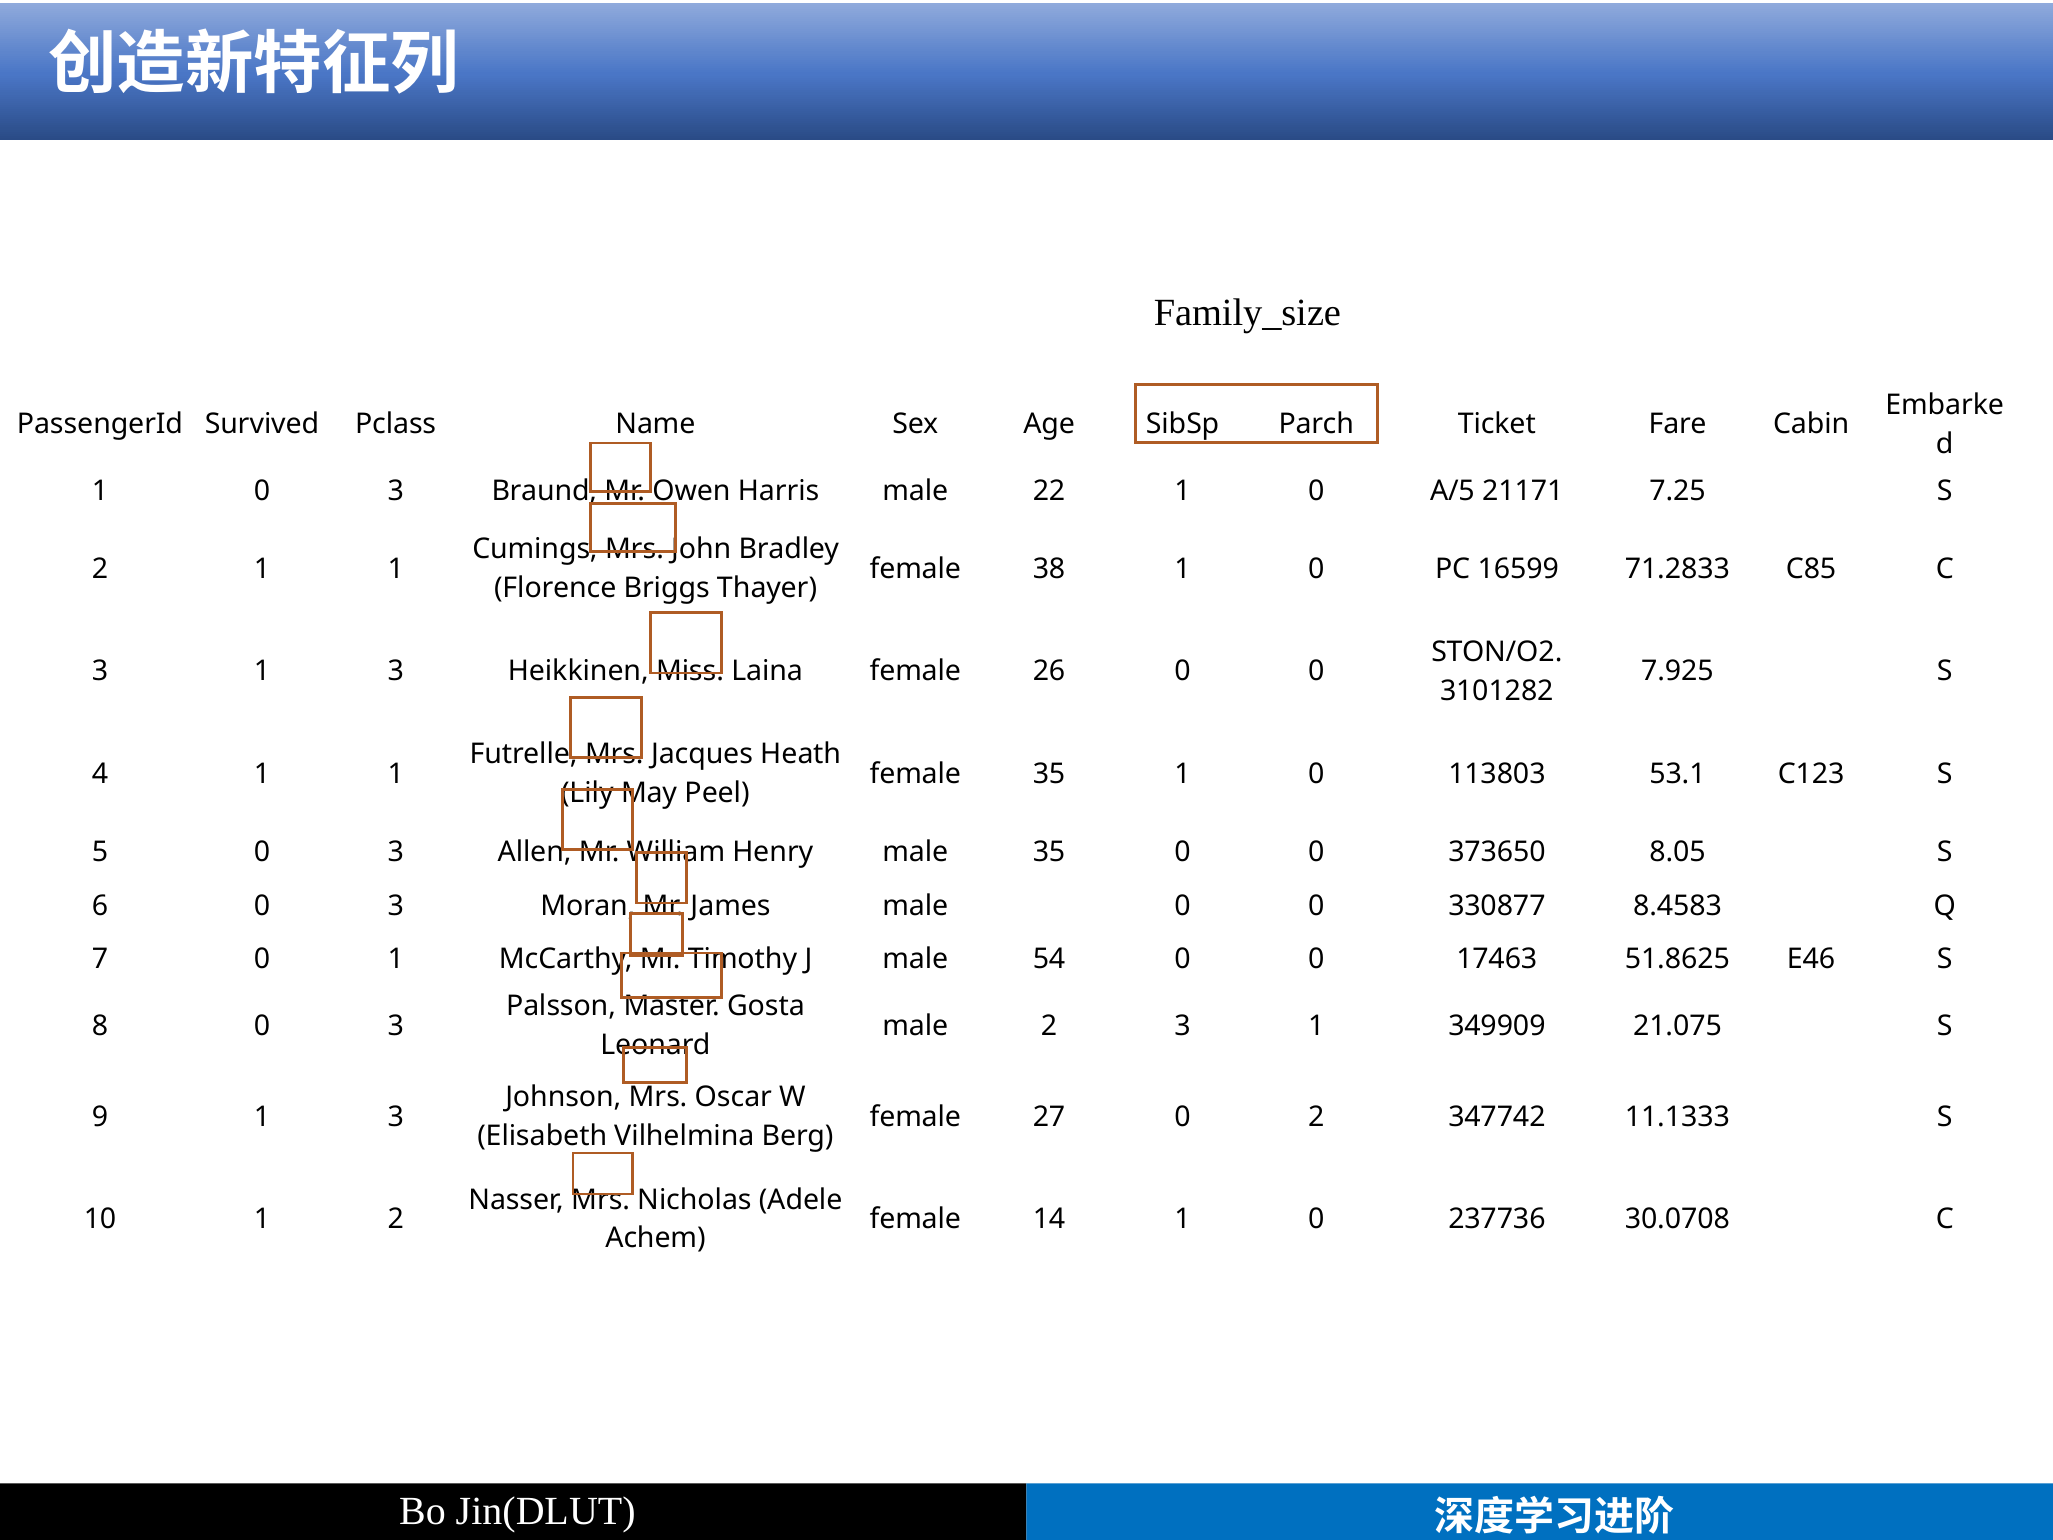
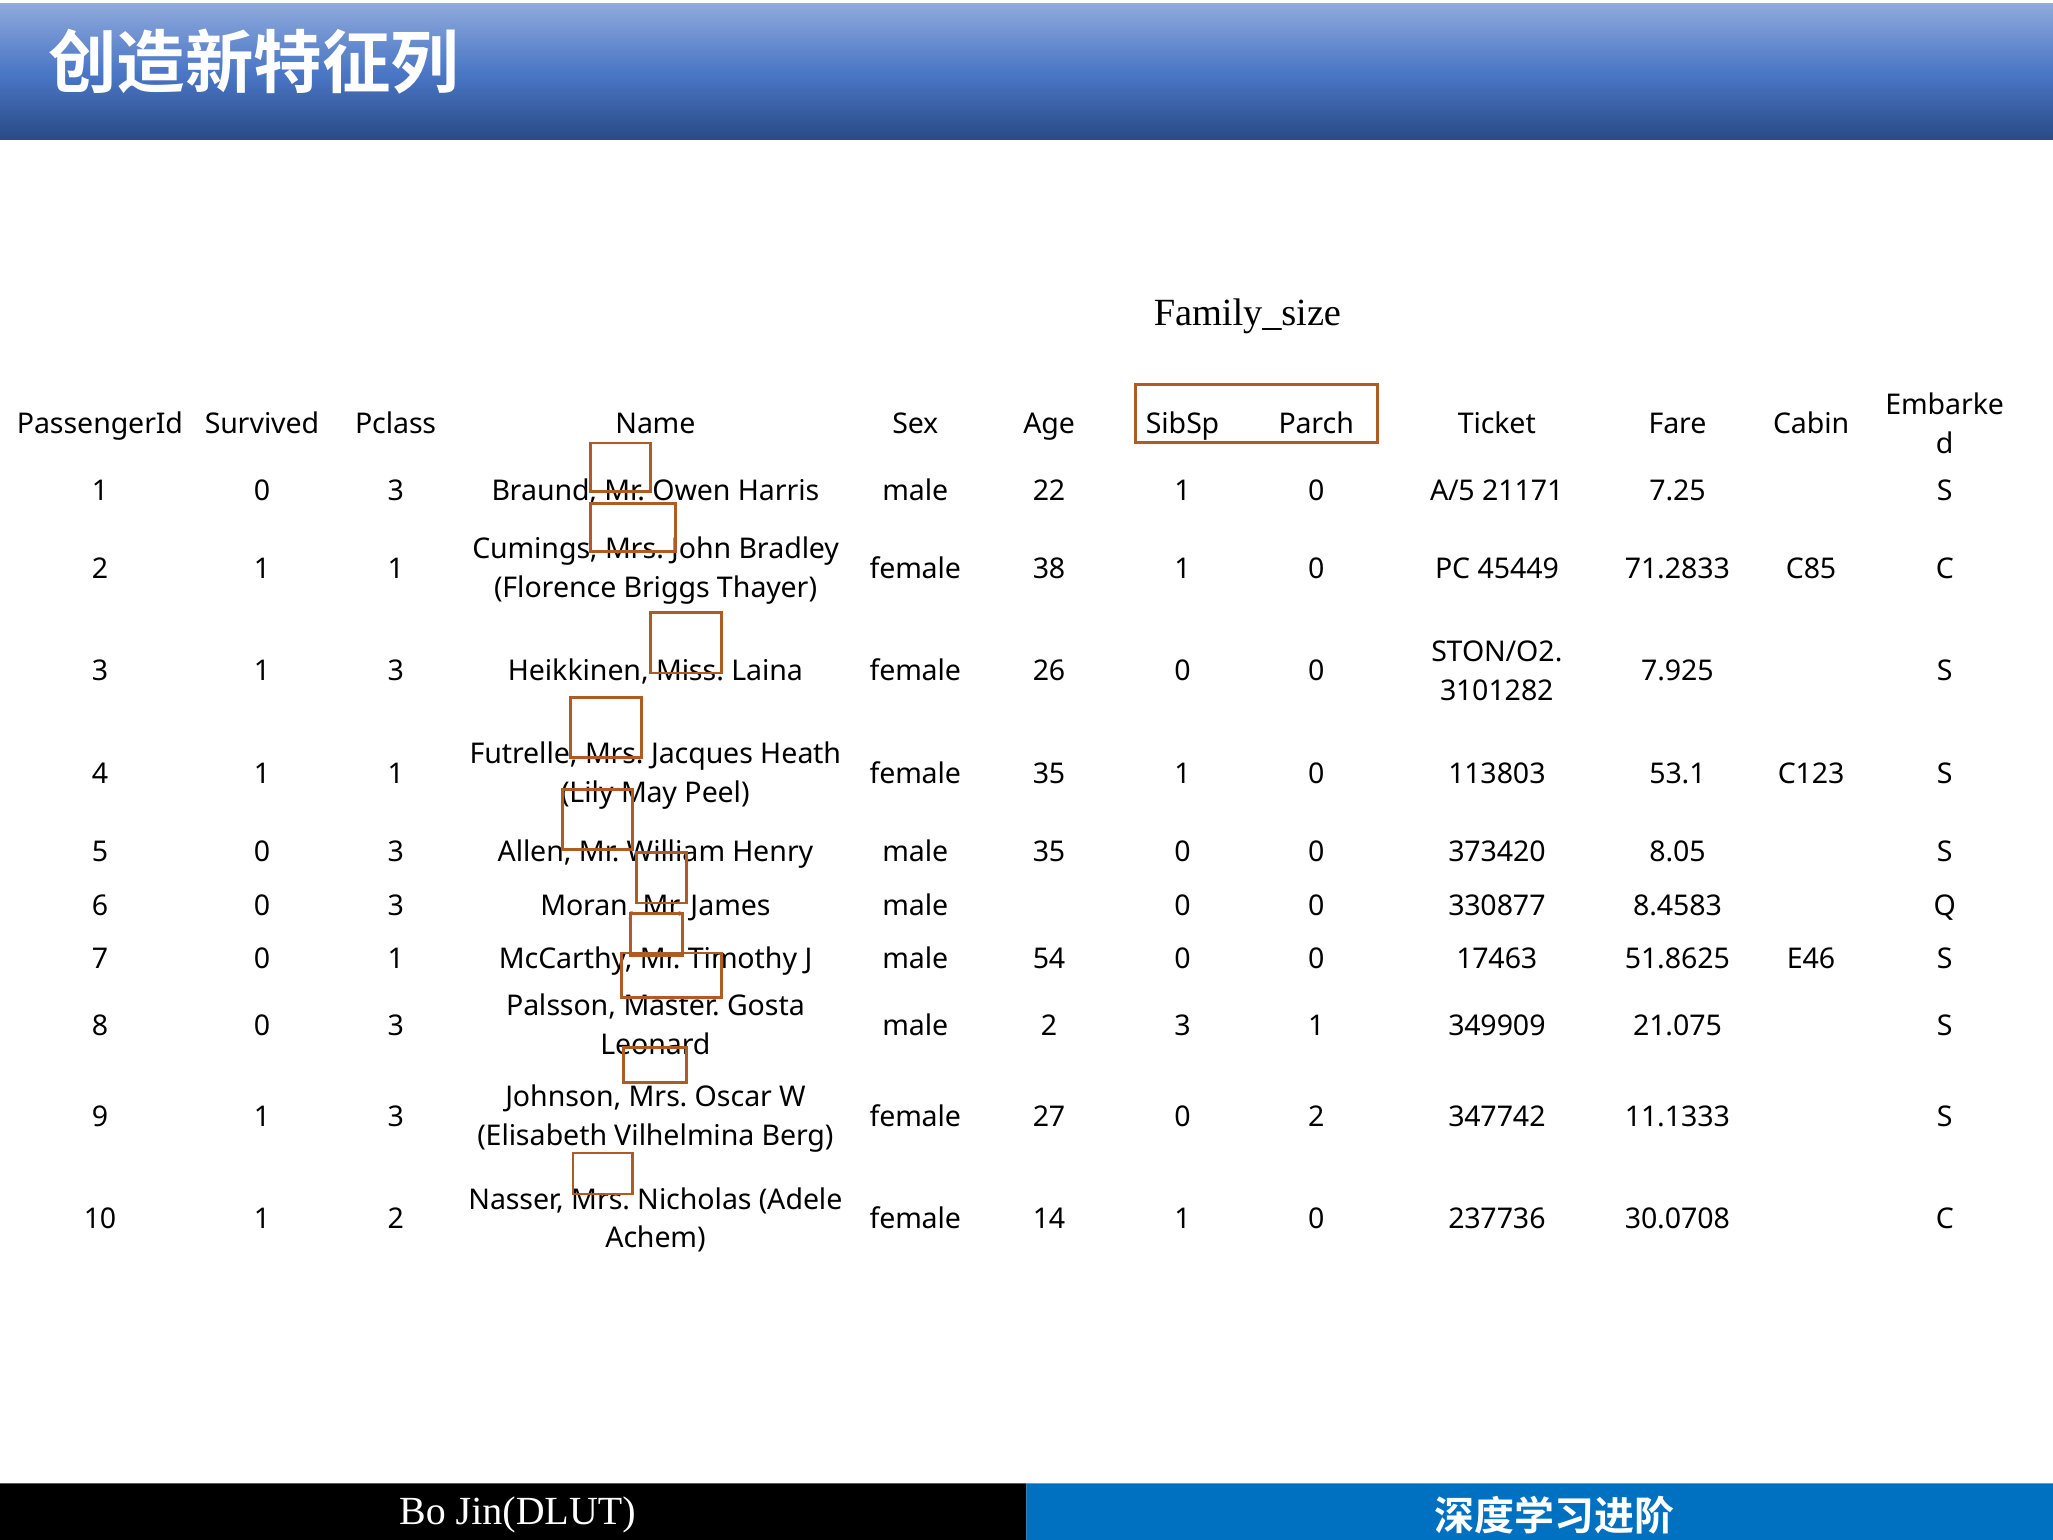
16599: 16599 -> 45449 (1518, 569)
373650: 373650 -> 373420 (1497, 852)
